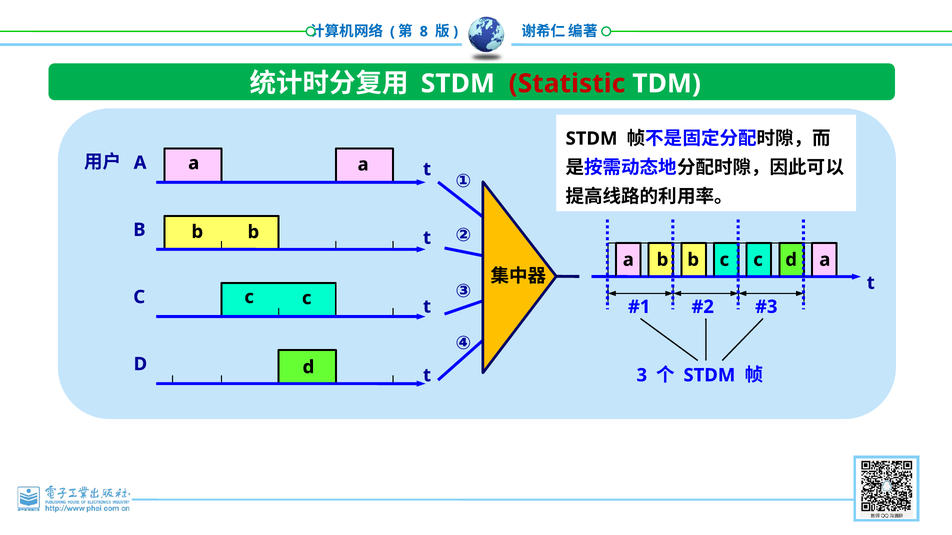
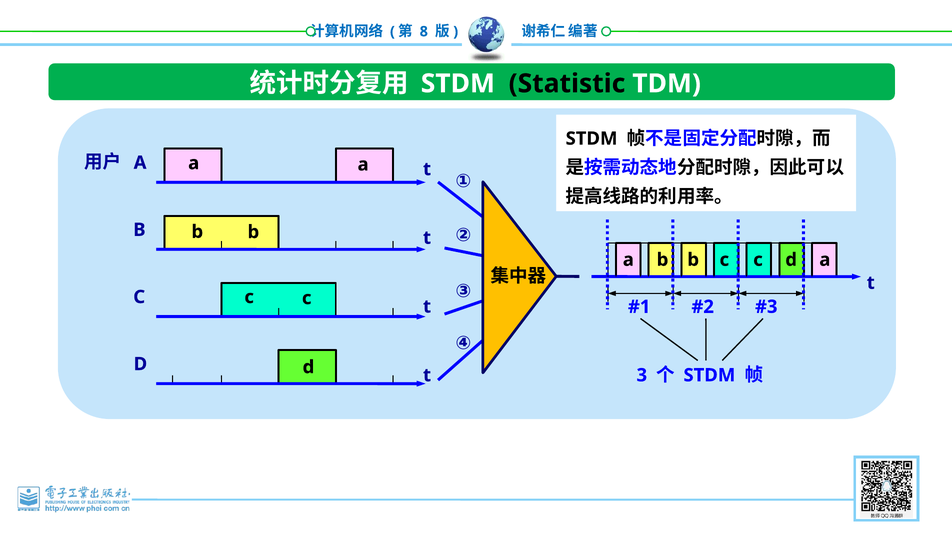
Statistic colour: red -> black (567, 84)
